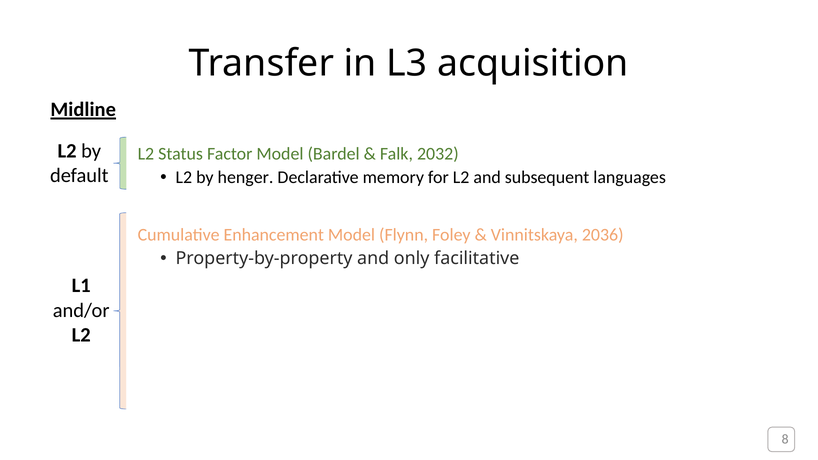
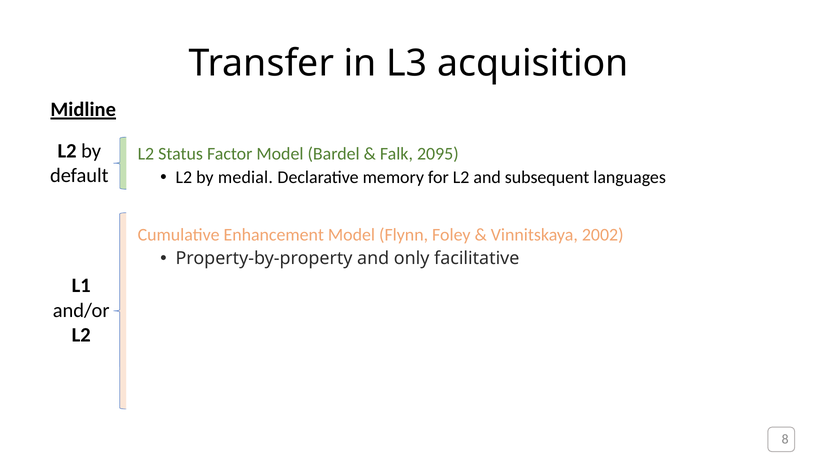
2032: 2032 -> 2095 (438, 154)
henger: henger -> medial (245, 177)
2036: 2036 -> 2002 (603, 235)
